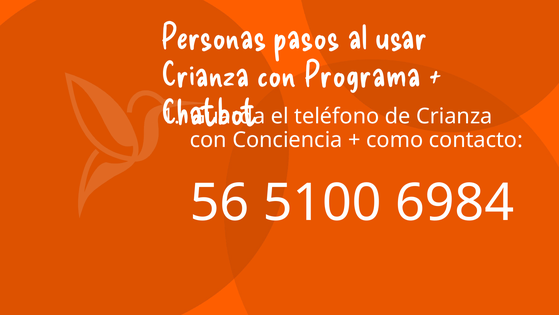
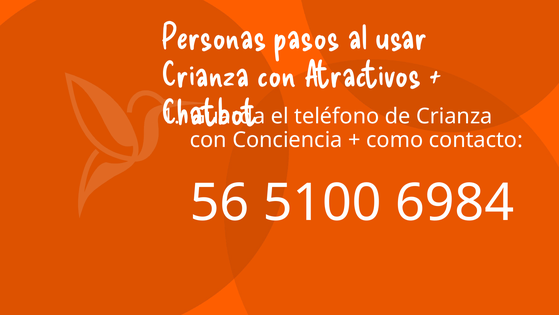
Programa: Programa -> Atractivos (363, 75)
